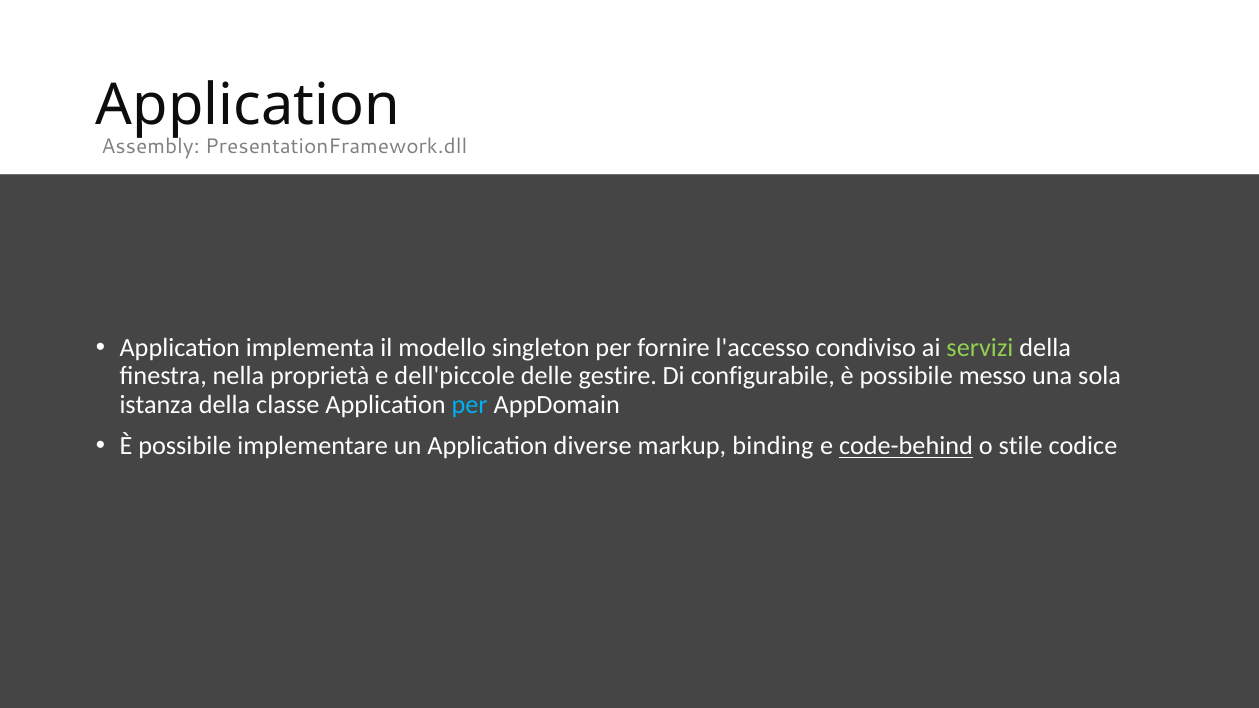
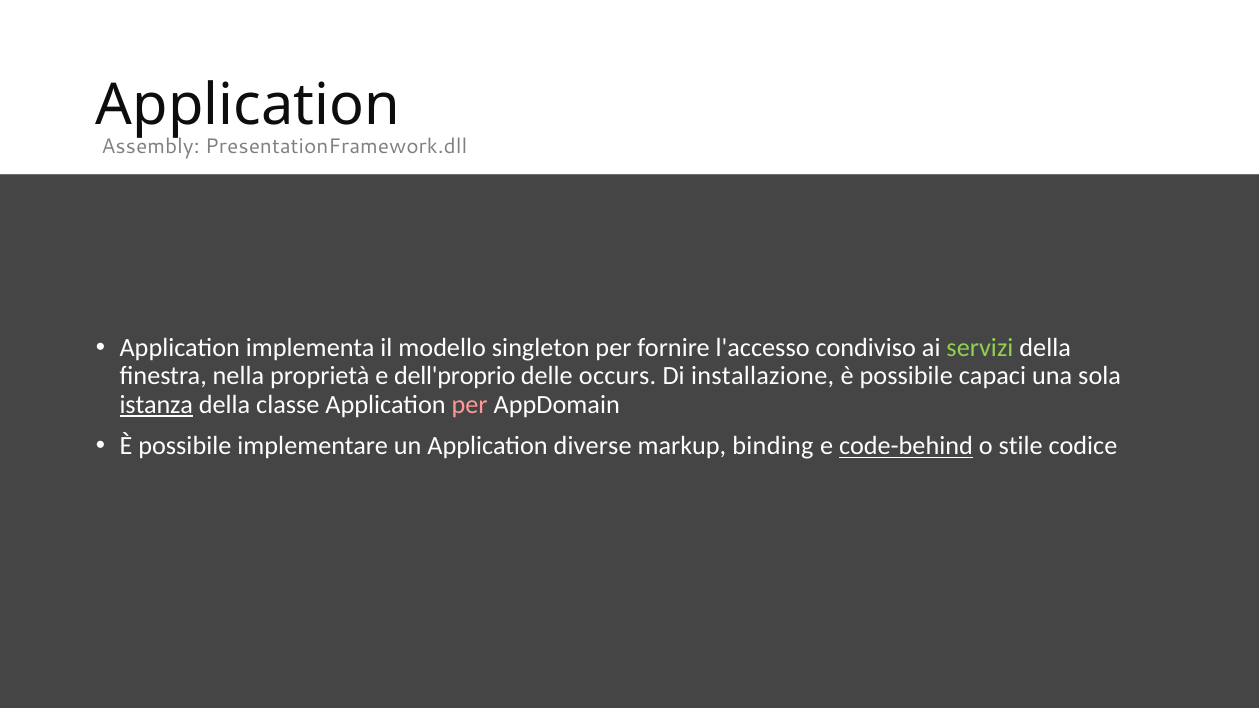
dell'piccole: dell'piccole -> dell'proprio (455, 376)
gestire: gestire -> occurs (618, 376)
configurabile: configurabile -> installazione (763, 376)
messo: messo -> capaci (992, 376)
istanza underline: none -> present (156, 405)
per colour: light blue -> pink (470, 405)
